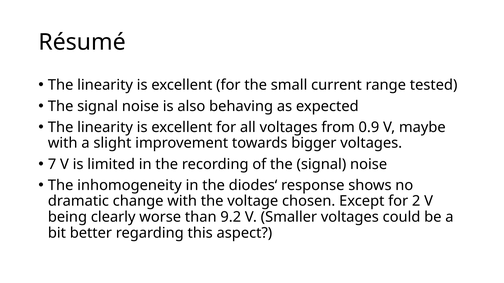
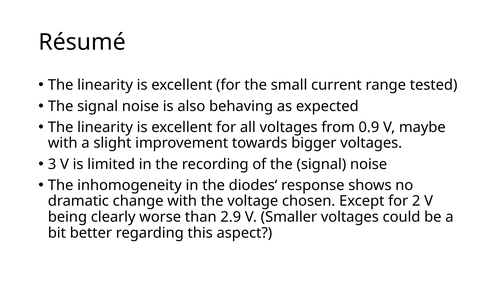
7: 7 -> 3 (52, 164)
9.2: 9.2 -> 2.9 (231, 217)
